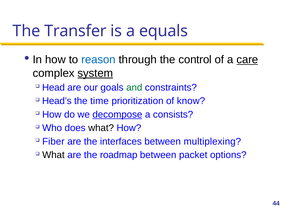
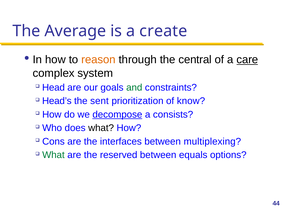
Transfer: Transfer -> Average (75, 31)
equals: equals -> create (163, 31)
reason colour: blue -> orange (98, 60)
control: control -> central (195, 60)
system underline: present -> none (95, 73)
time: time -> sent (99, 101)
Fiber: Fiber -> Cons (53, 141)
What colour: black -> green (53, 155)
roadmap: roadmap -> reserved (119, 155)
packet: packet -> equals (193, 155)
